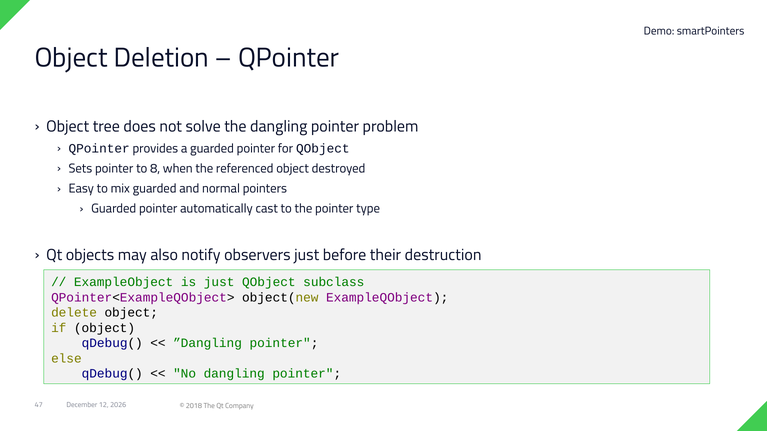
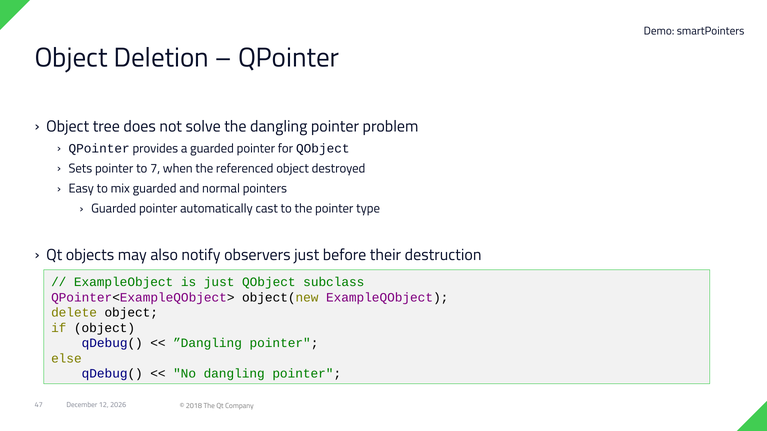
8: 8 -> 7 (155, 169)
